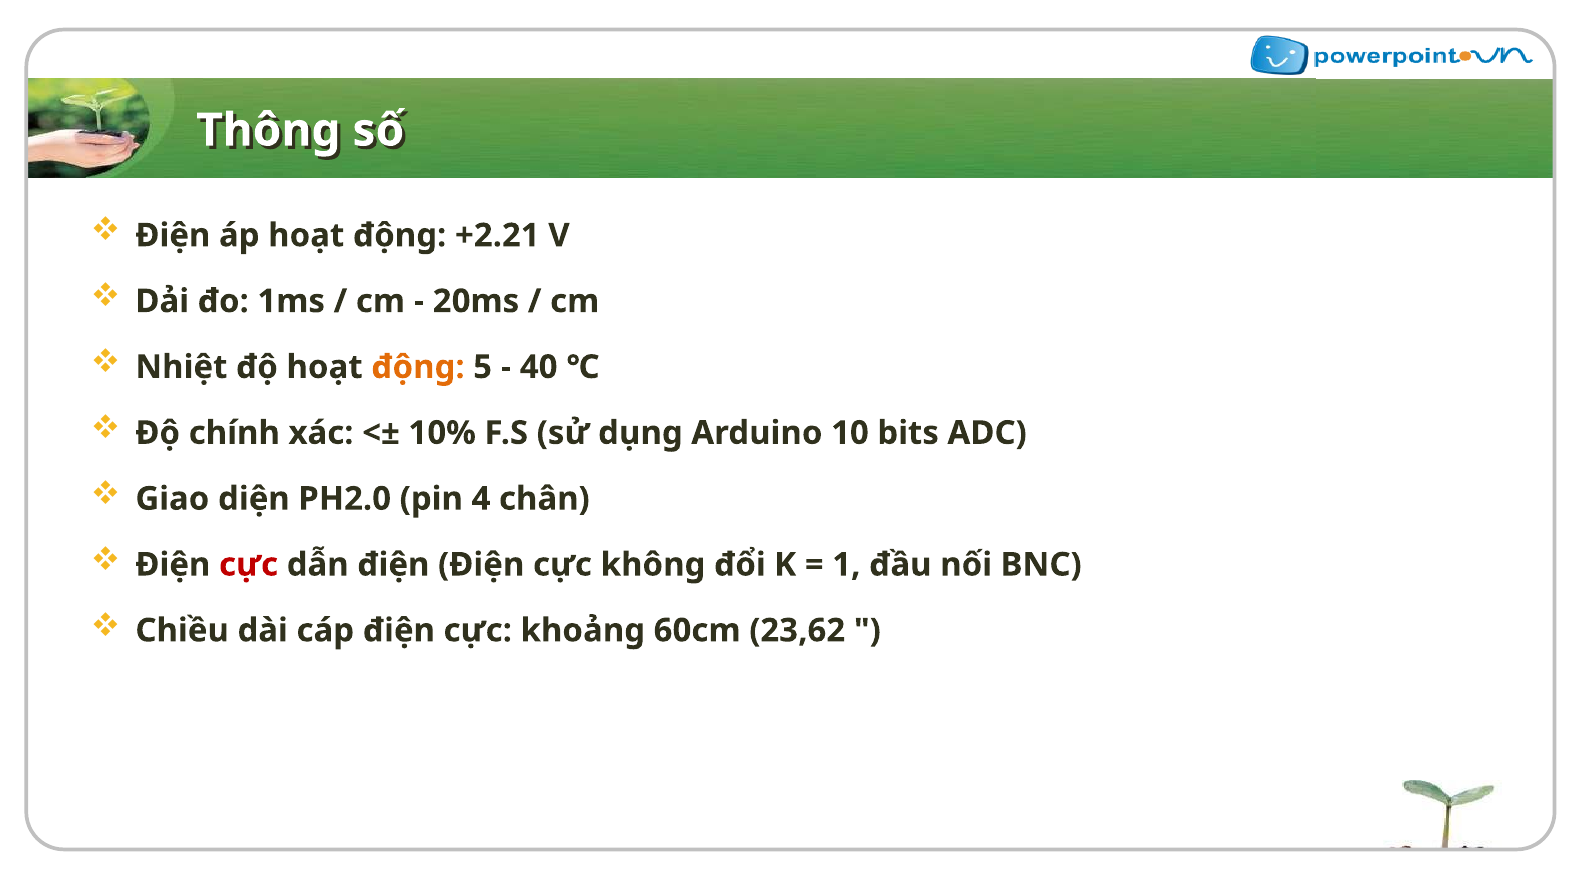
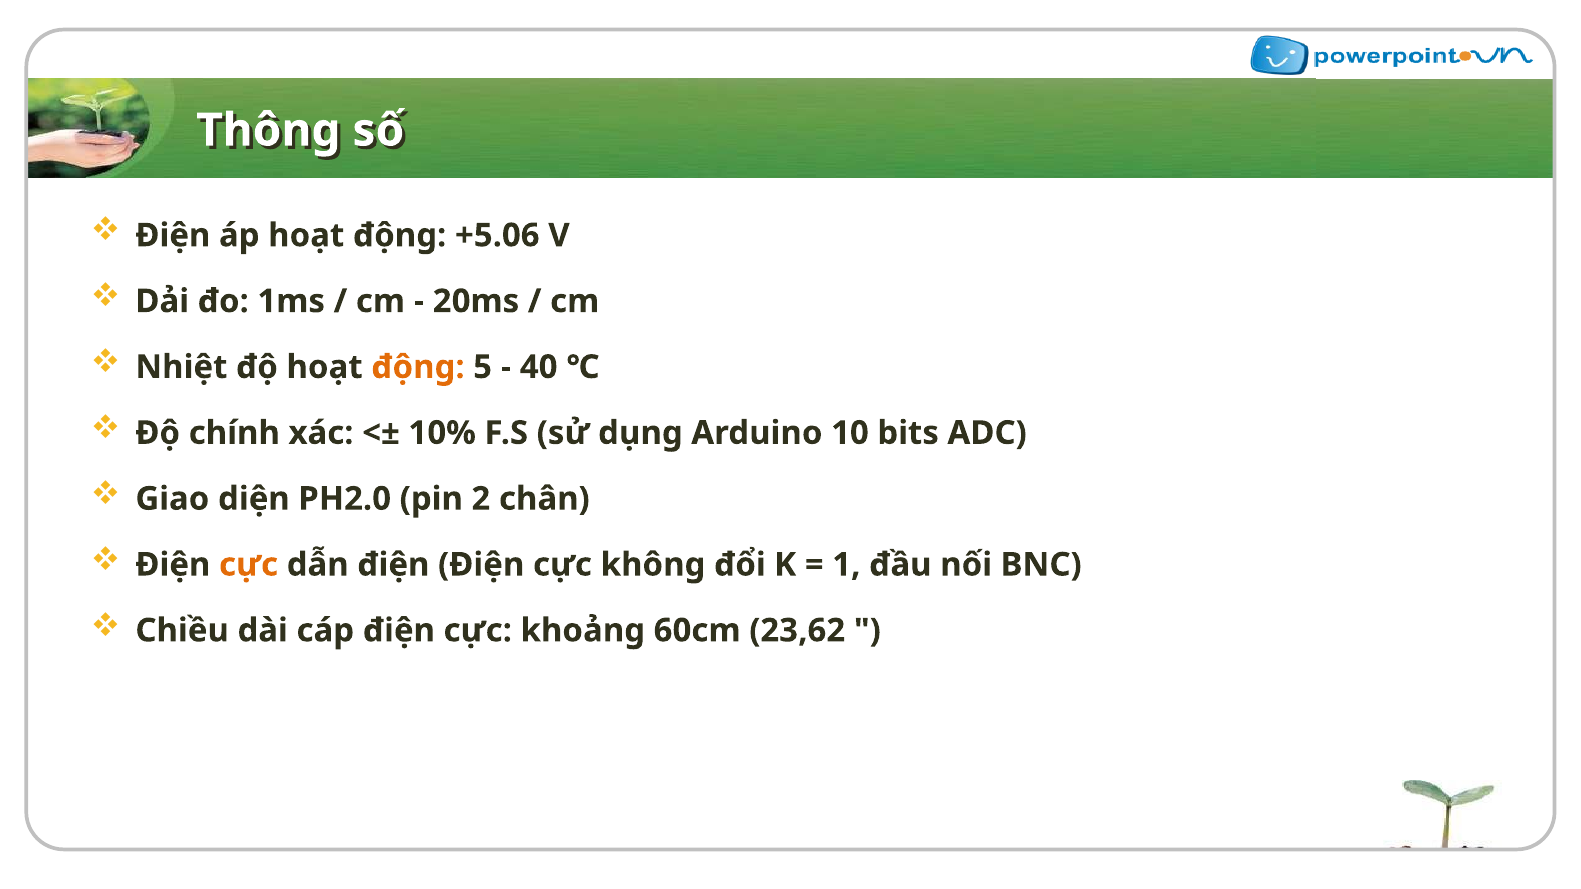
+2.21: +2.21 -> +5.06 (497, 236)
4: 4 -> 2 (481, 499)
cực colour: red -> orange (248, 565)
